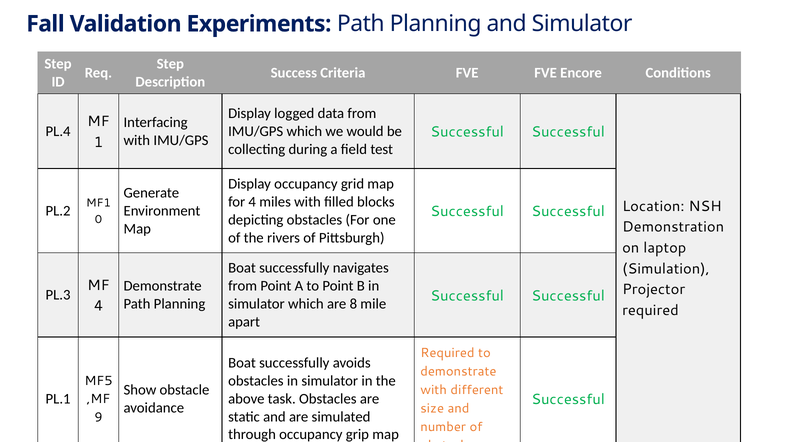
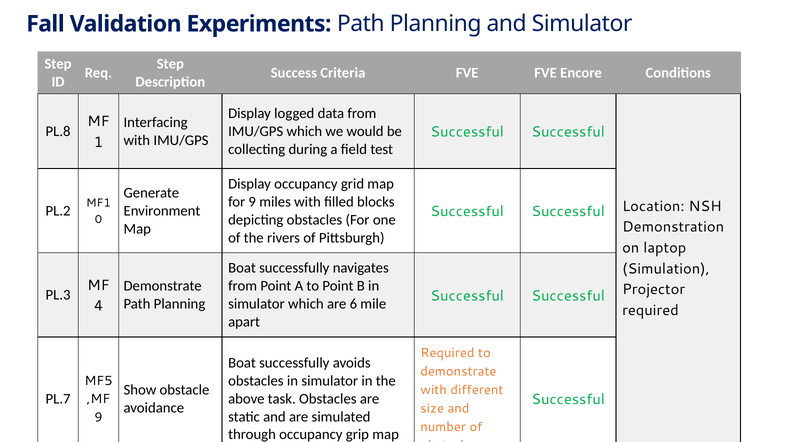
PL.4: PL.4 -> PL.8 (58, 131)
for 4: 4 -> 9 (252, 202)
8: 8 -> 6 (353, 304)
PL.1: PL.1 -> PL.7 (58, 399)
